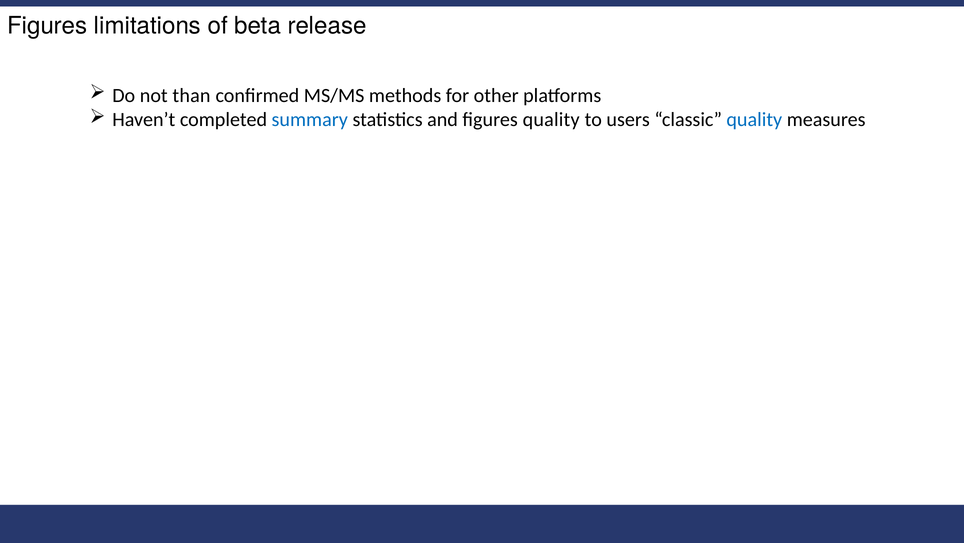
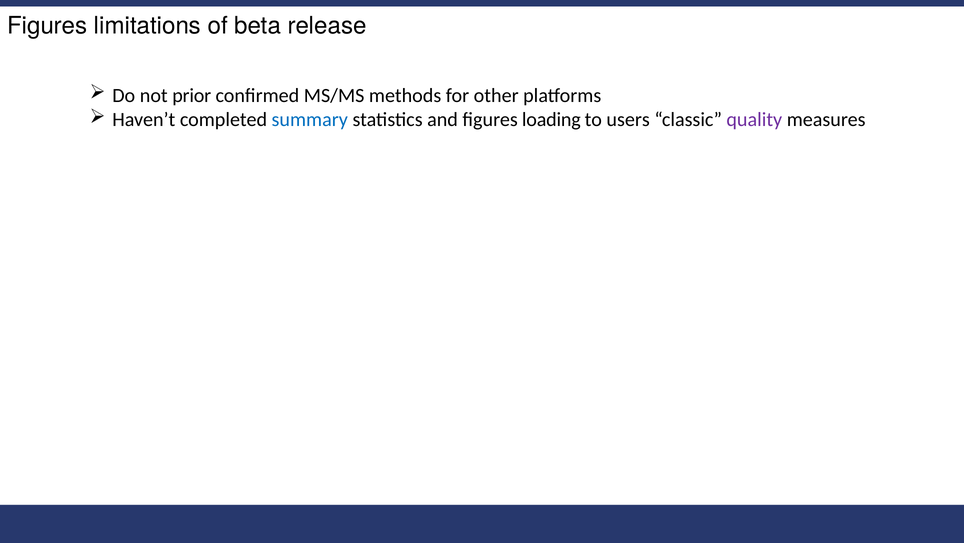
than: than -> prior (192, 95)
figures quality: quality -> loading (551, 119)
quality colour: blue -> purple (754, 119)
